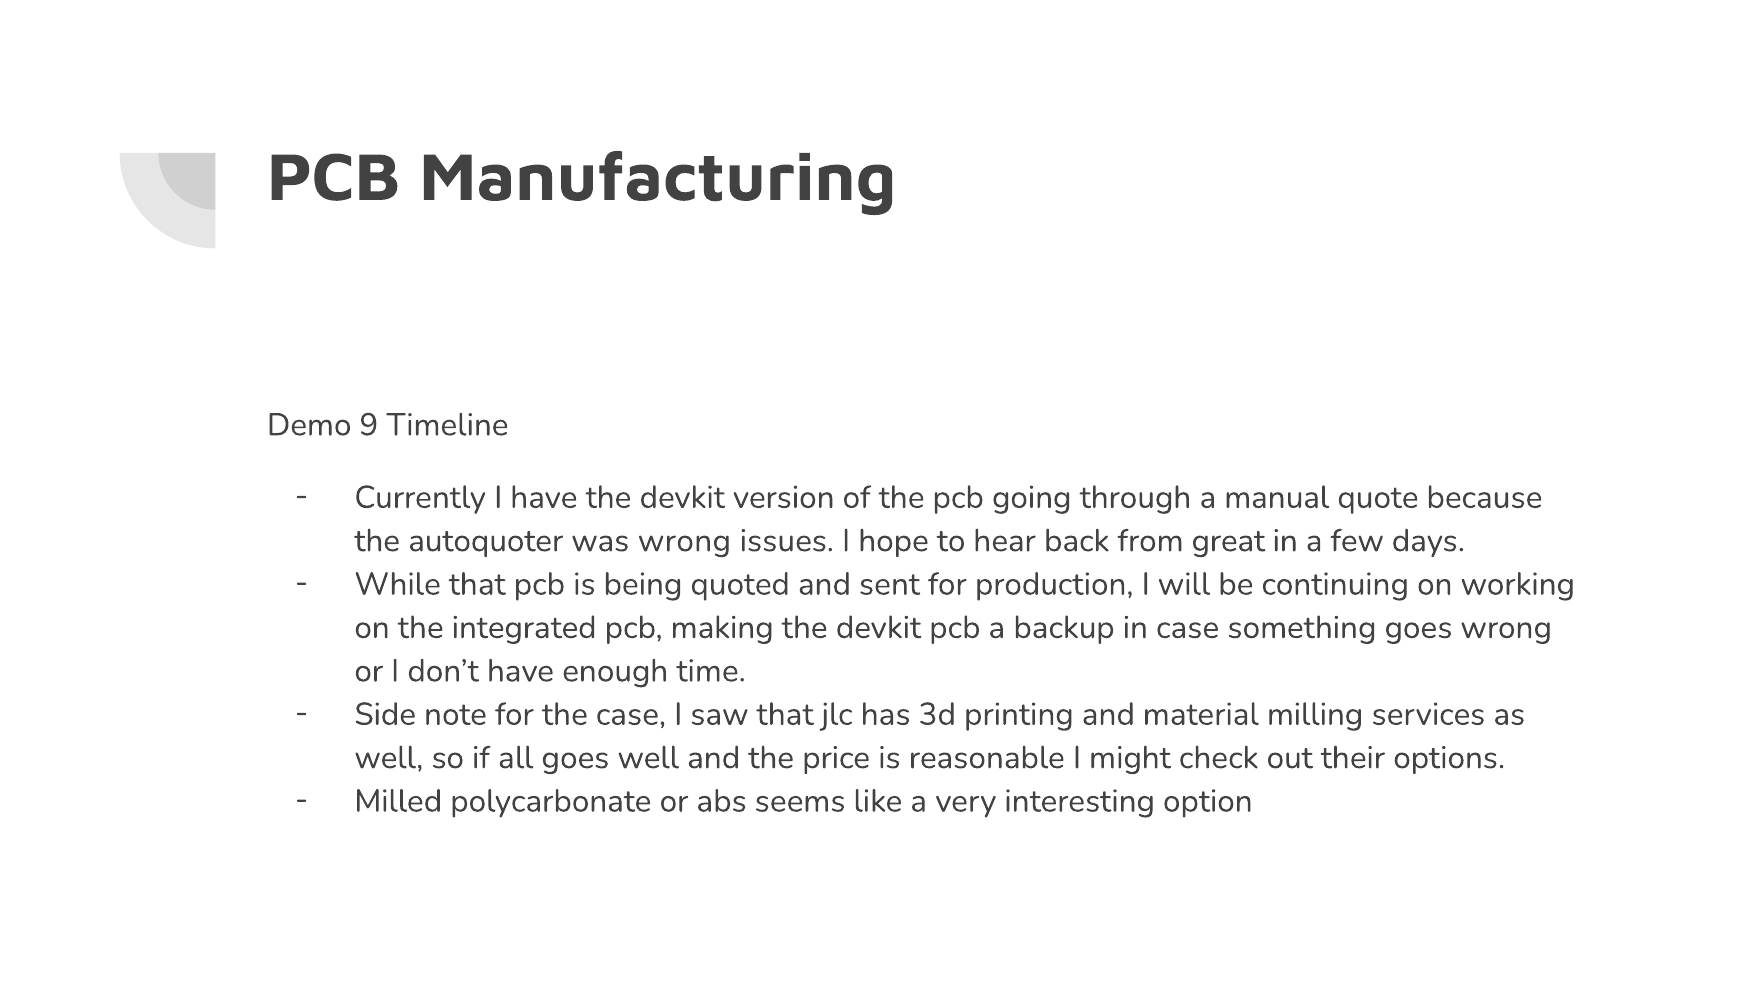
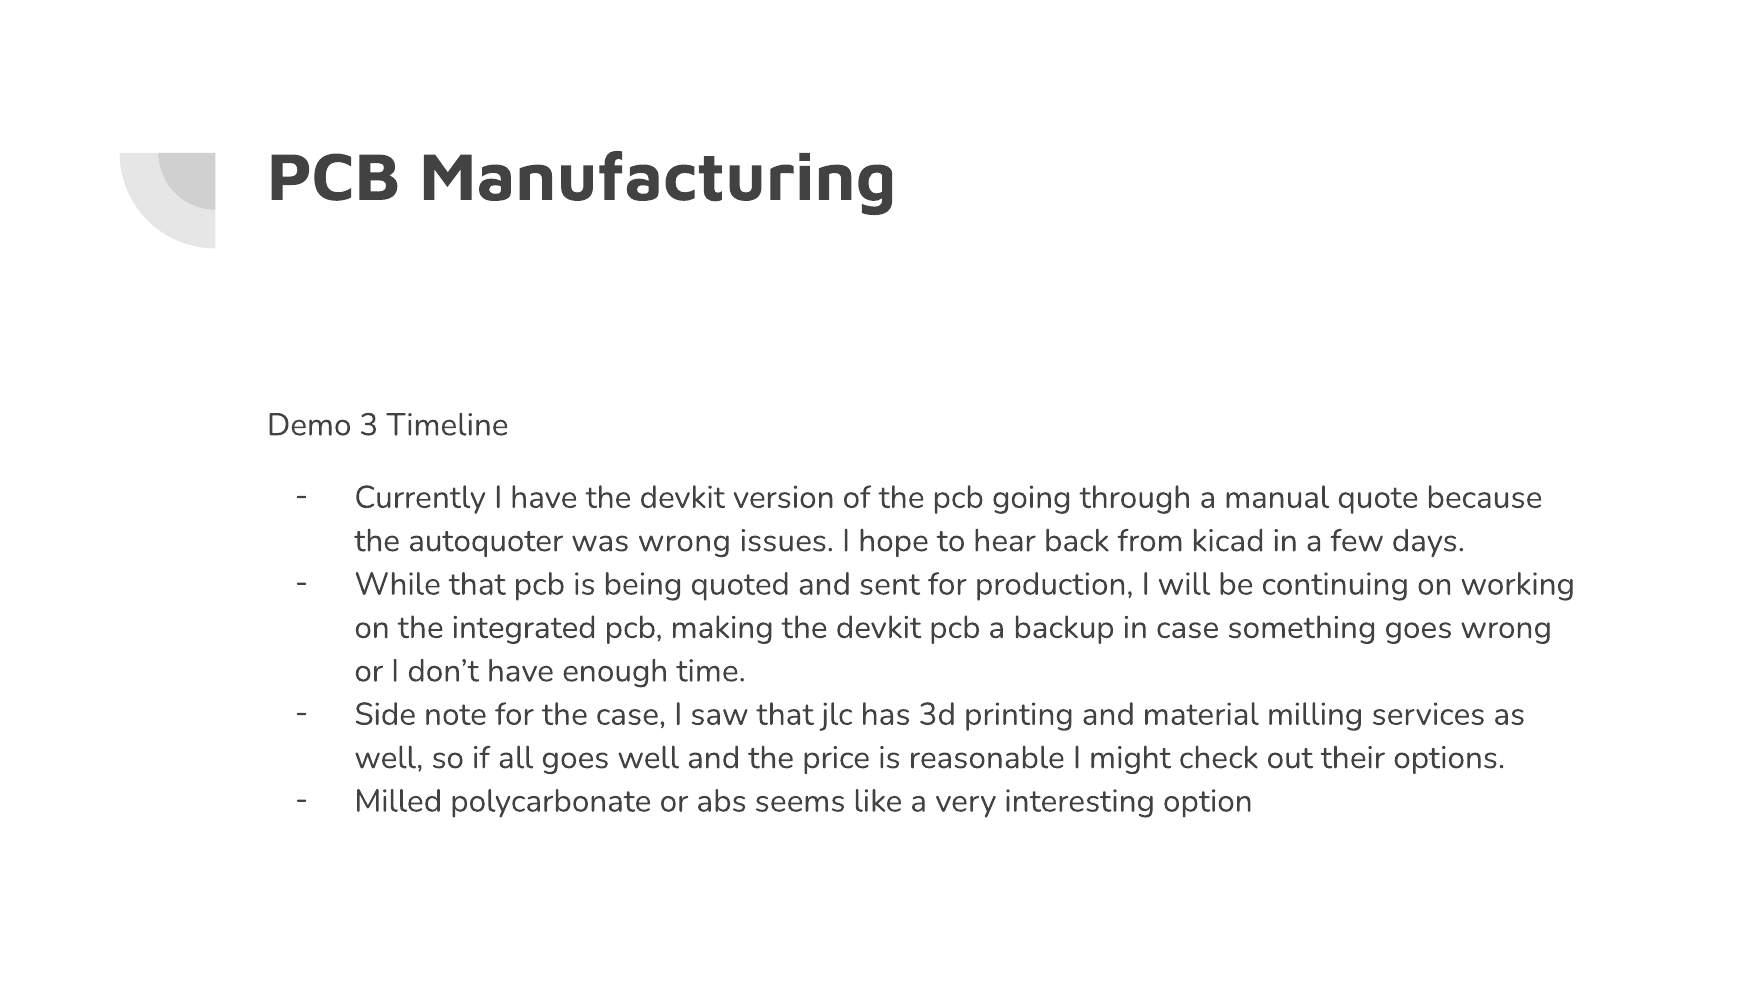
9: 9 -> 3 (369, 425)
great: great -> kicad (1228, 541)
